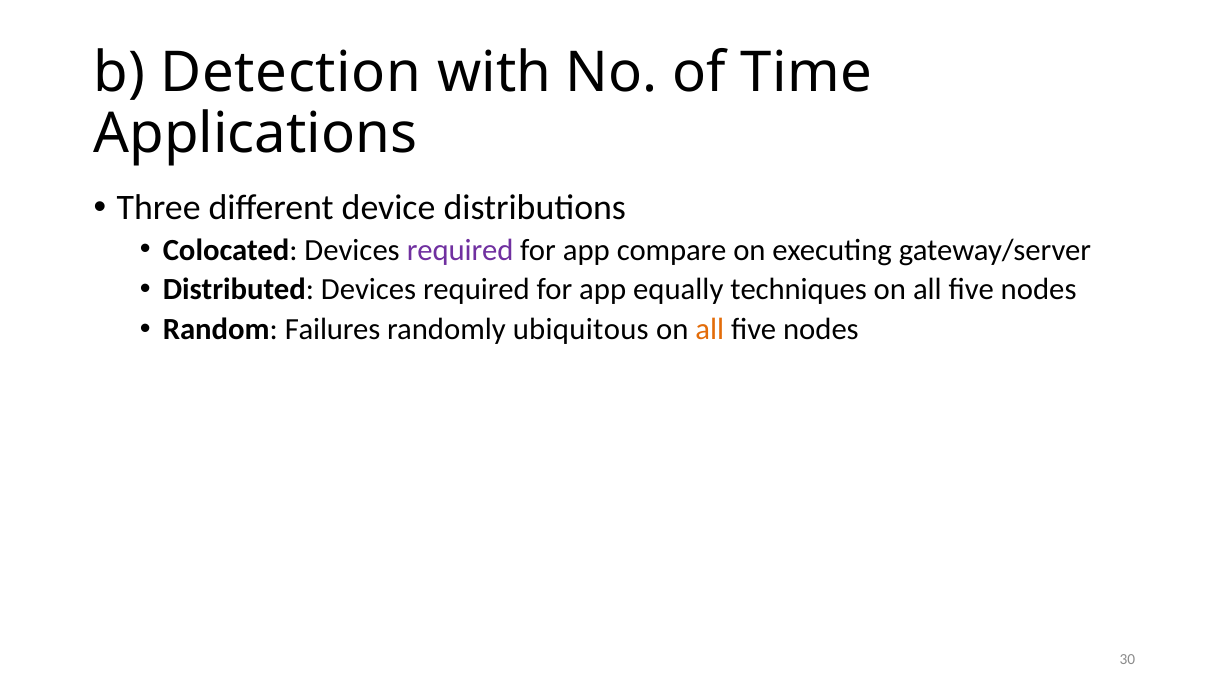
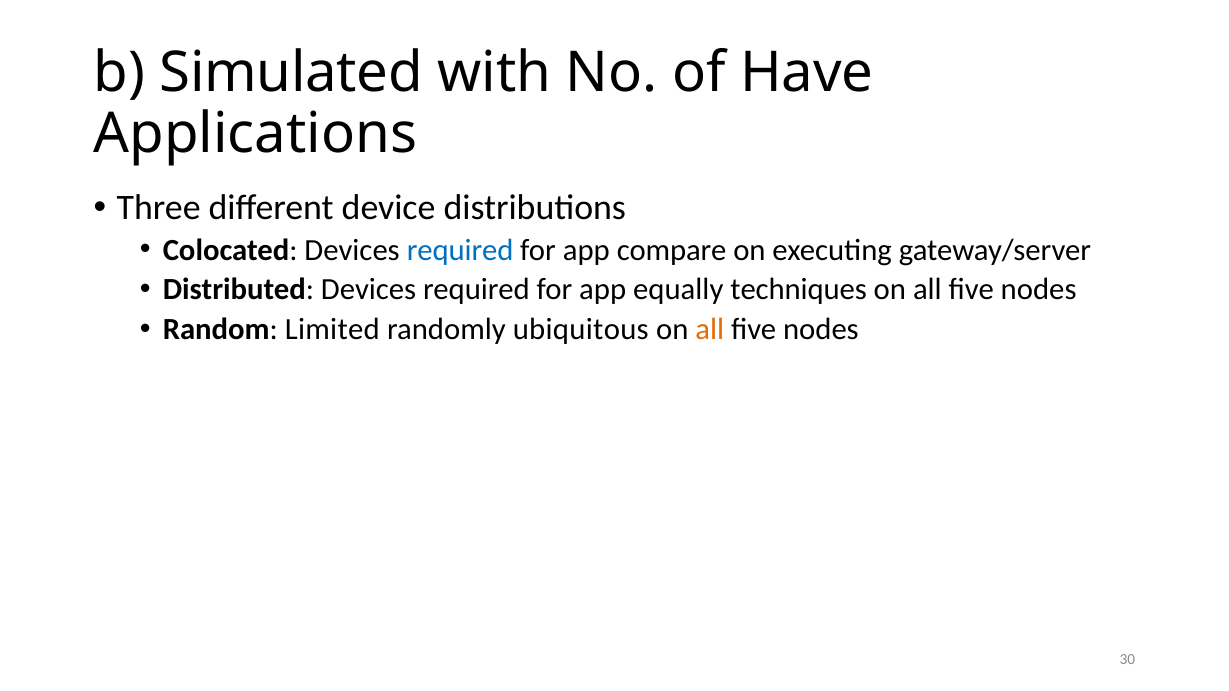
Detection: Detection -> Simulated (291, 73)
Time: Time -> Have (807, 73)
required colour: purple -> blue (460, 250)
Failures: Failures -> Limited (332, 329)
